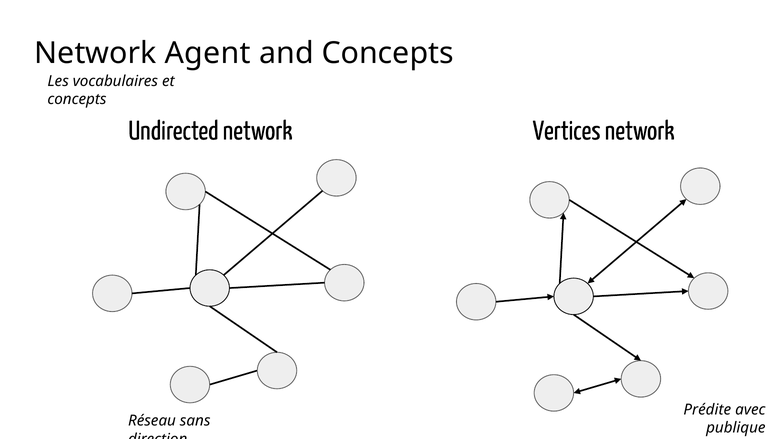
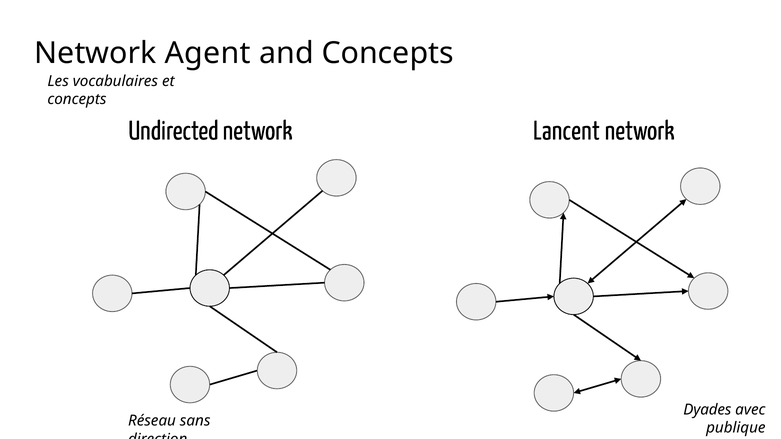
Vertices: Vertices -> Lancent (566, 131)
Prédite: Prédite -> Dyades (707, 410)
